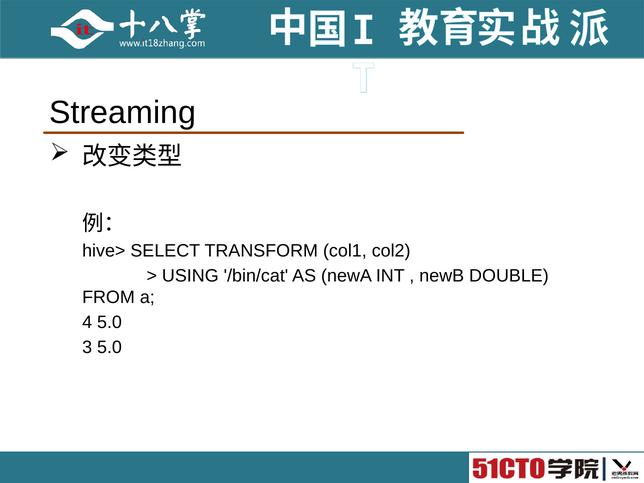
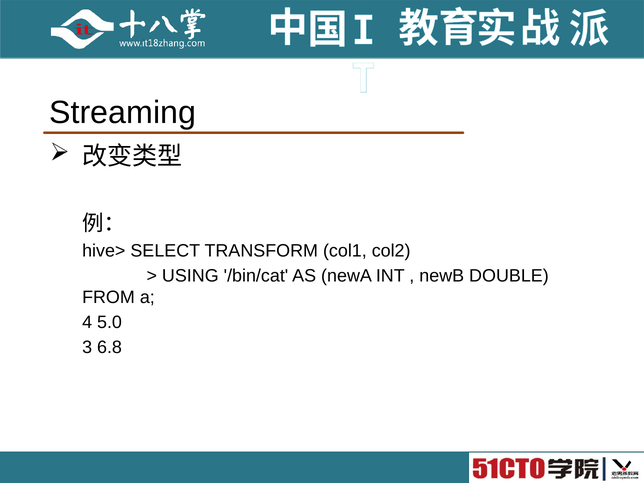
3 5.0: 5.0 -> 6.8 (109, 347)
